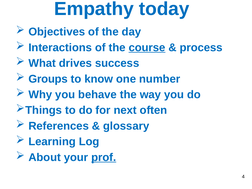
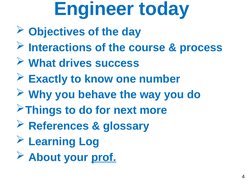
Empathy: Empathy -> Engineer (94, 9)
course underline: present -> none (147, 48)
Groups: Groups -> Exactly (48, 79)
often: often -> more (153, 110)
